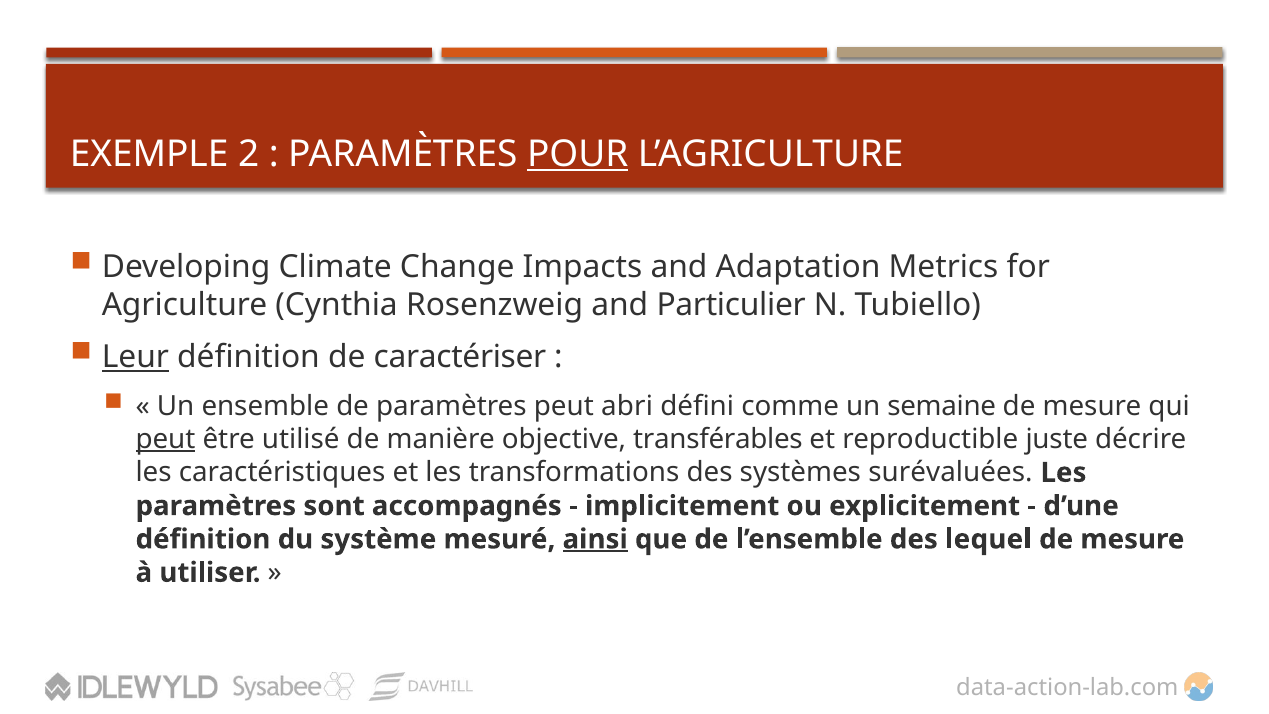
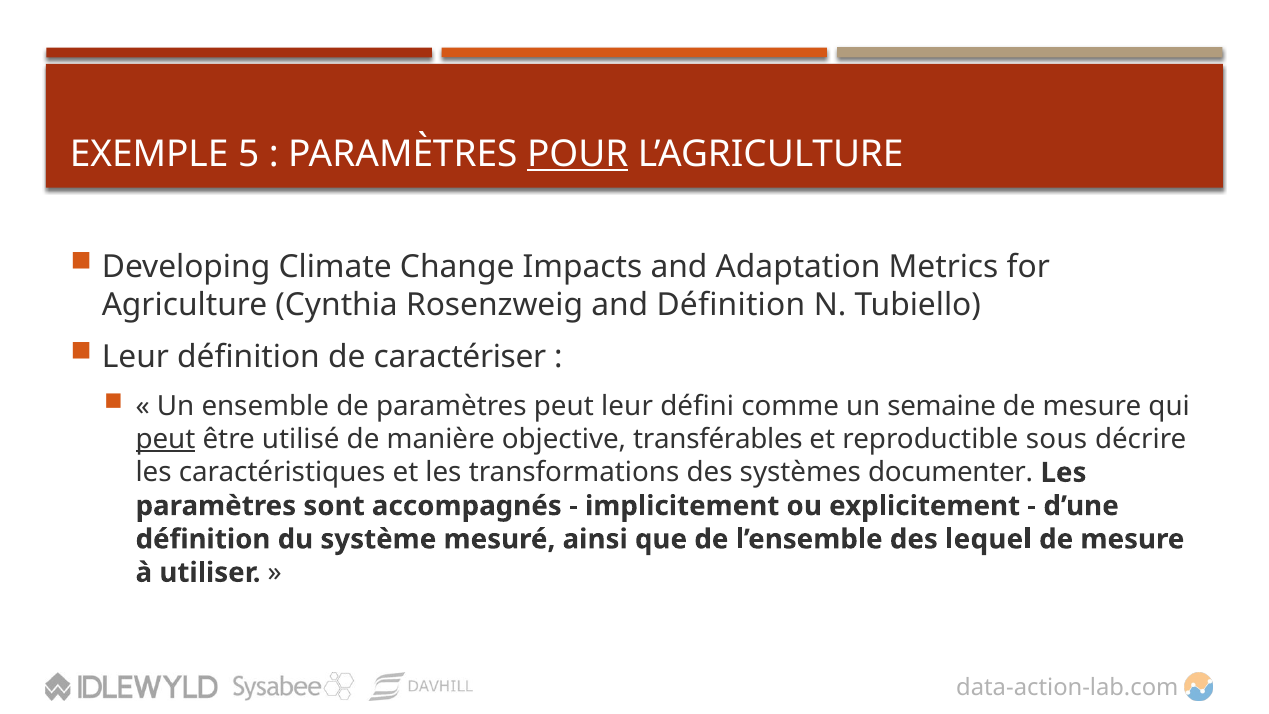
2: 2 -> 5 (249, 154)
and Particulier: Particulier -> Définition (731, 305)
Leur underline: present -> none (135, 357)
peut abri: abri -> leur (627, 406)
juste: juste -> sous (1057, 439)
surévaluées: surévaluées -> documenter (951, 473)
ainsi underline: present -> none (595, 539)
